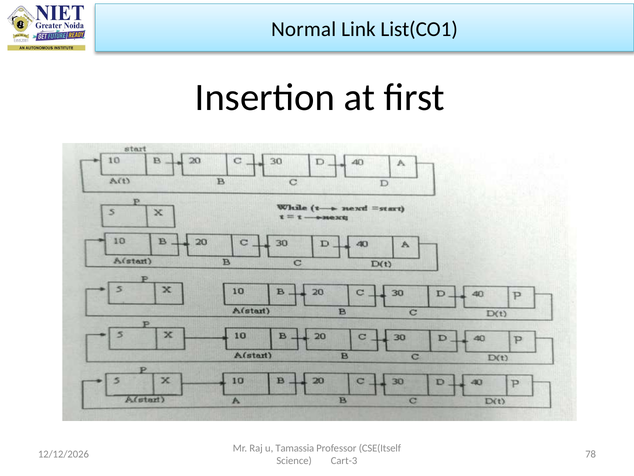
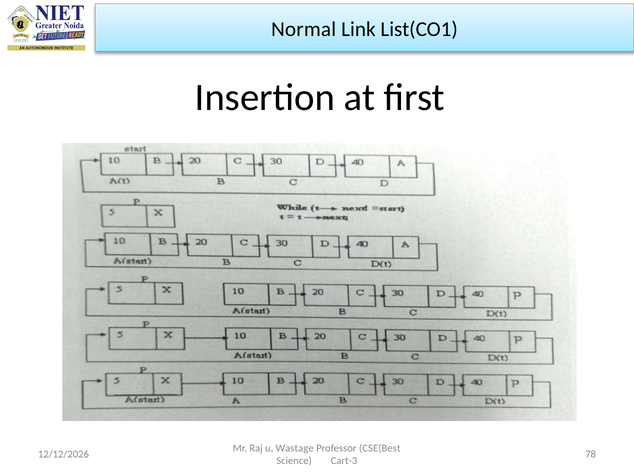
Tamassia: Tamassia -> Wastage (295, 448)
CSE(Itself: CSE(Itself -> CSE(Best (380, 448)
